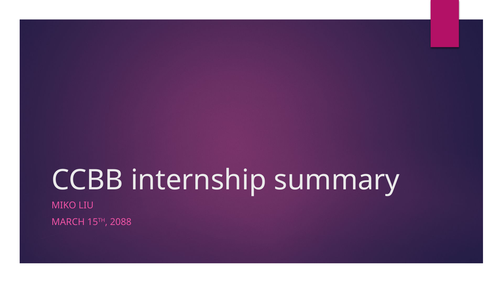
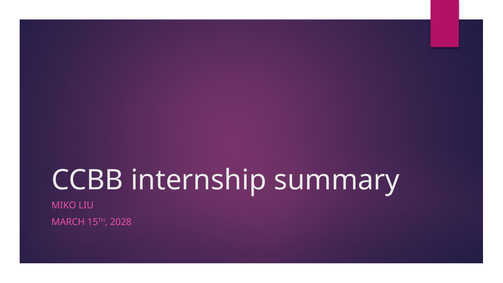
2088: 2088 -> 2028 (121, 222)
